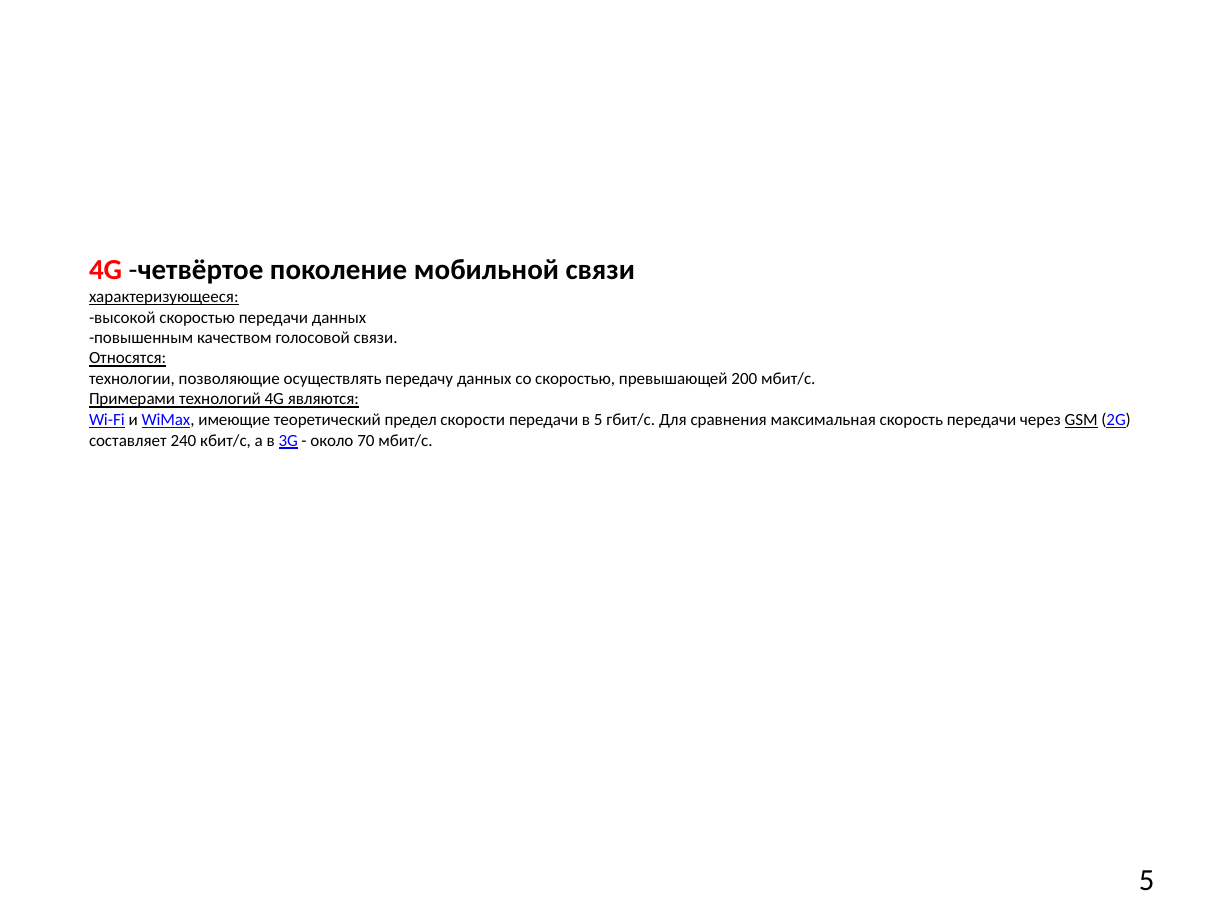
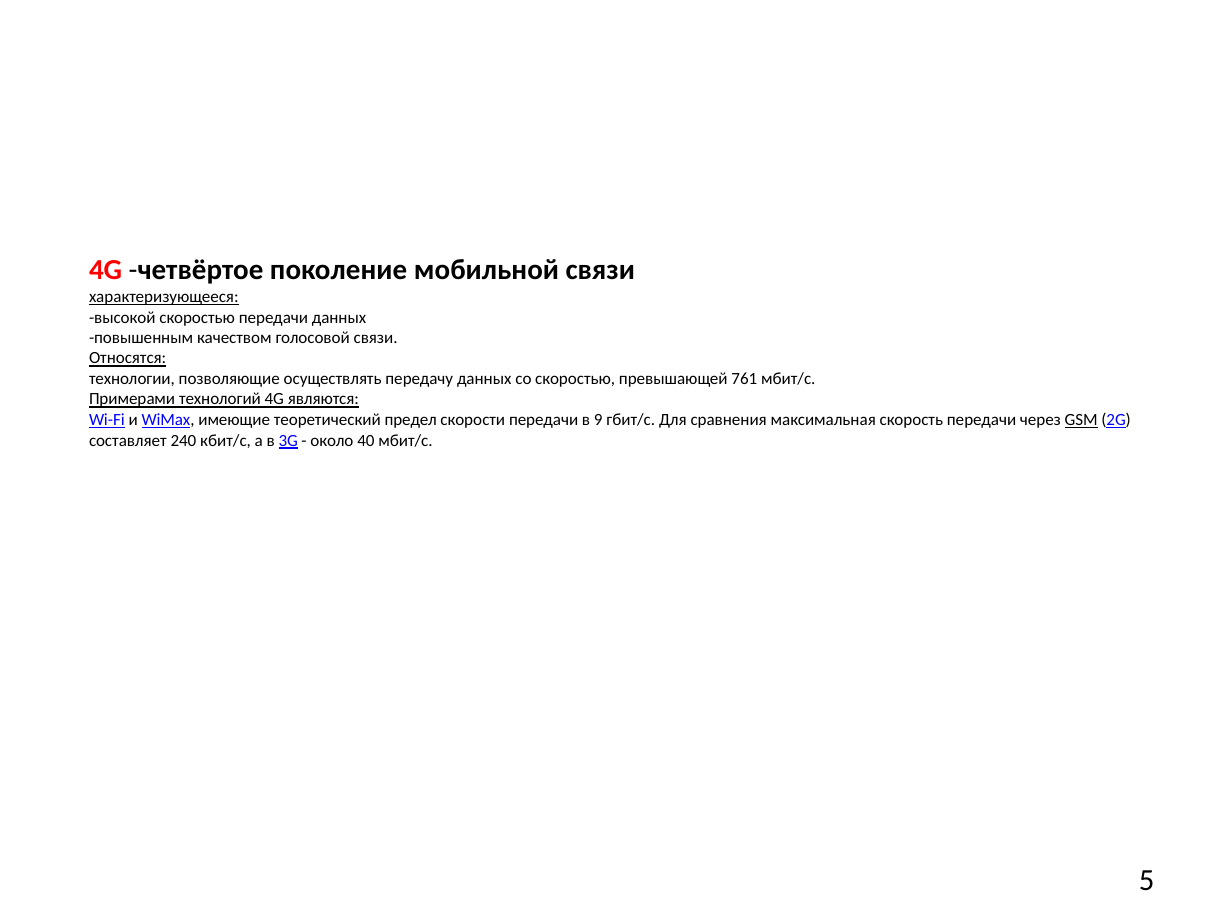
200: 200 -> 761 (744, 379)
в 5: 5 -> 9 (598, 420)
70: 70 -> 40 (366, 441)
